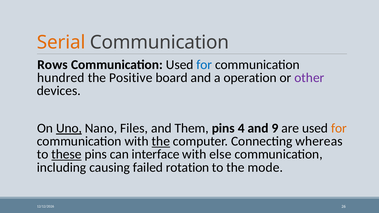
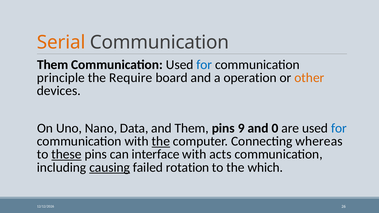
Rows: Rows -> Them (53, 65)
hundred: hundred -> principle (61, 78)
Positive: Positive -> Require (131, 78)
other colour: purple -> orange (309, 78)
Uno underline: present -> none (69, 128)
Files: Files -> Data (134, 128)
4: 4 -> 9 (241, 128)
9: 9 -> 0 (275, 128)
for colour: orange -> blue (339, 128)
else: else -> acts (220, 154)
causing underline: none -> present (110, 167)
mode: mode -> which (265, 167)
